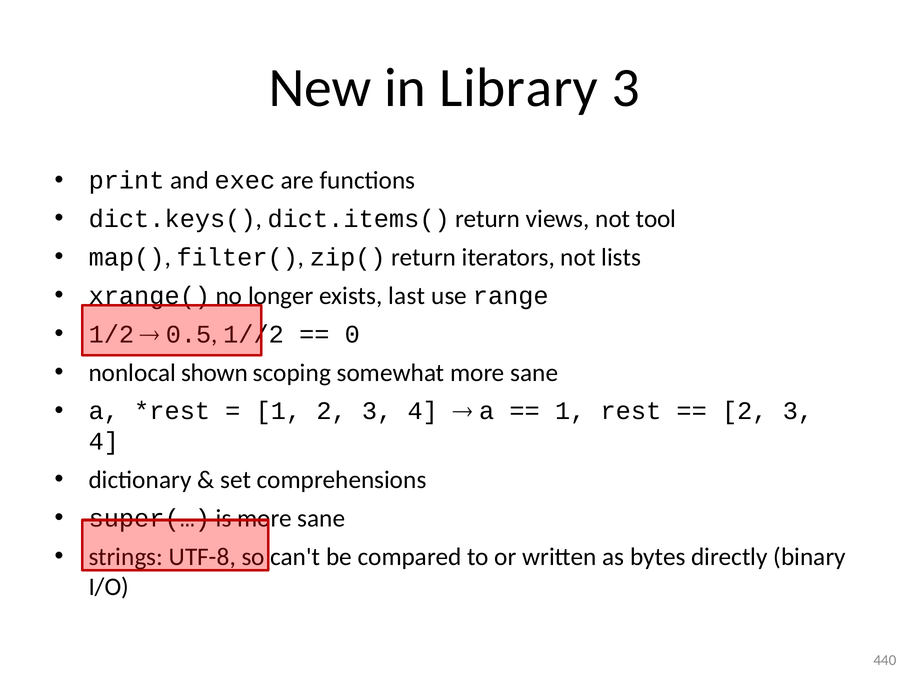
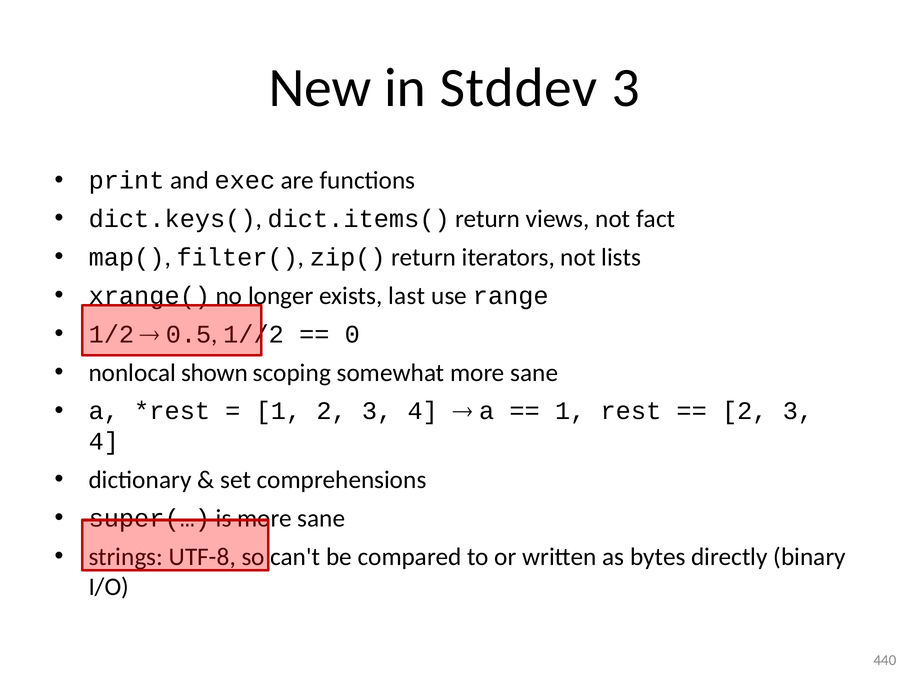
Library: Library -> Stddev (519, 88)
tool: tool -> fact (656, 219)
